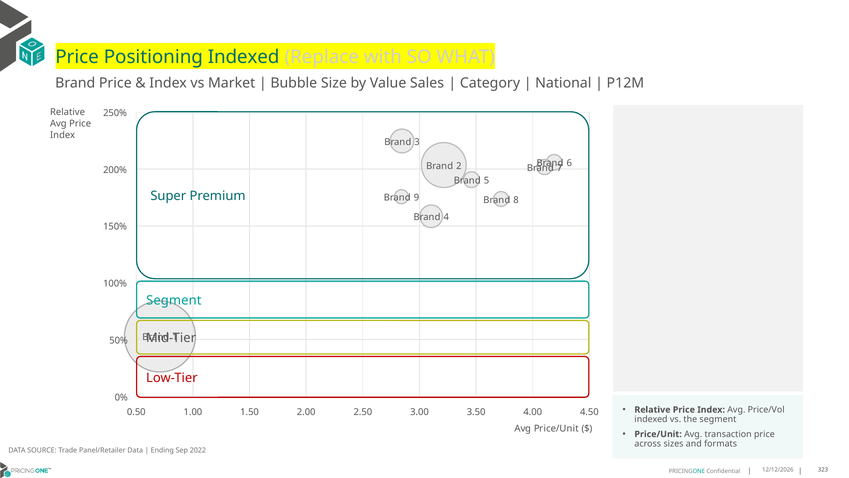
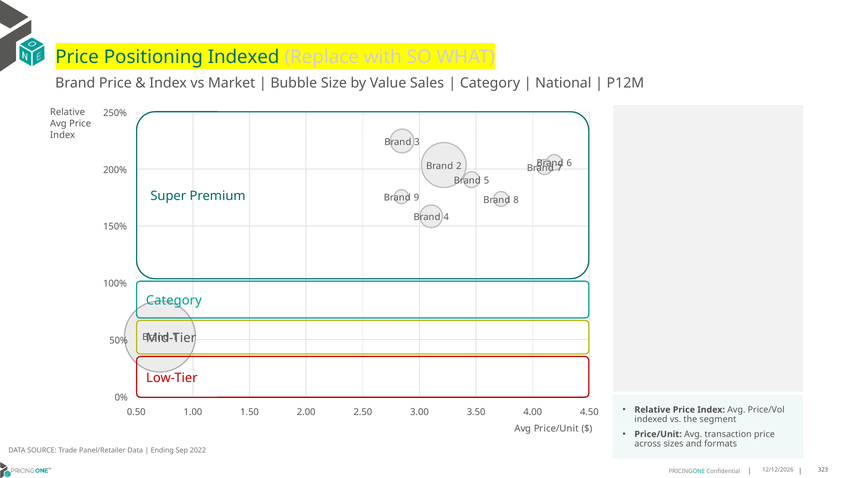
Segment: Segment -> Category (174, 300)
